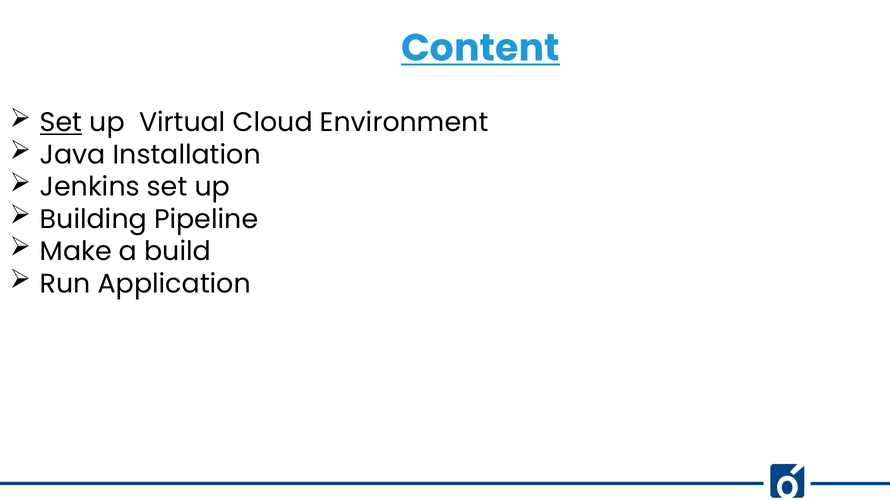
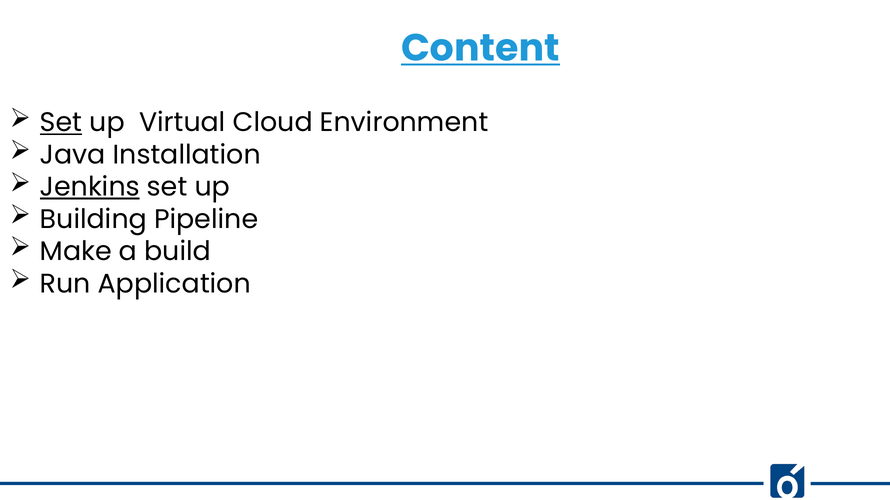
Jenkins underline: none -> present (90, 187)
